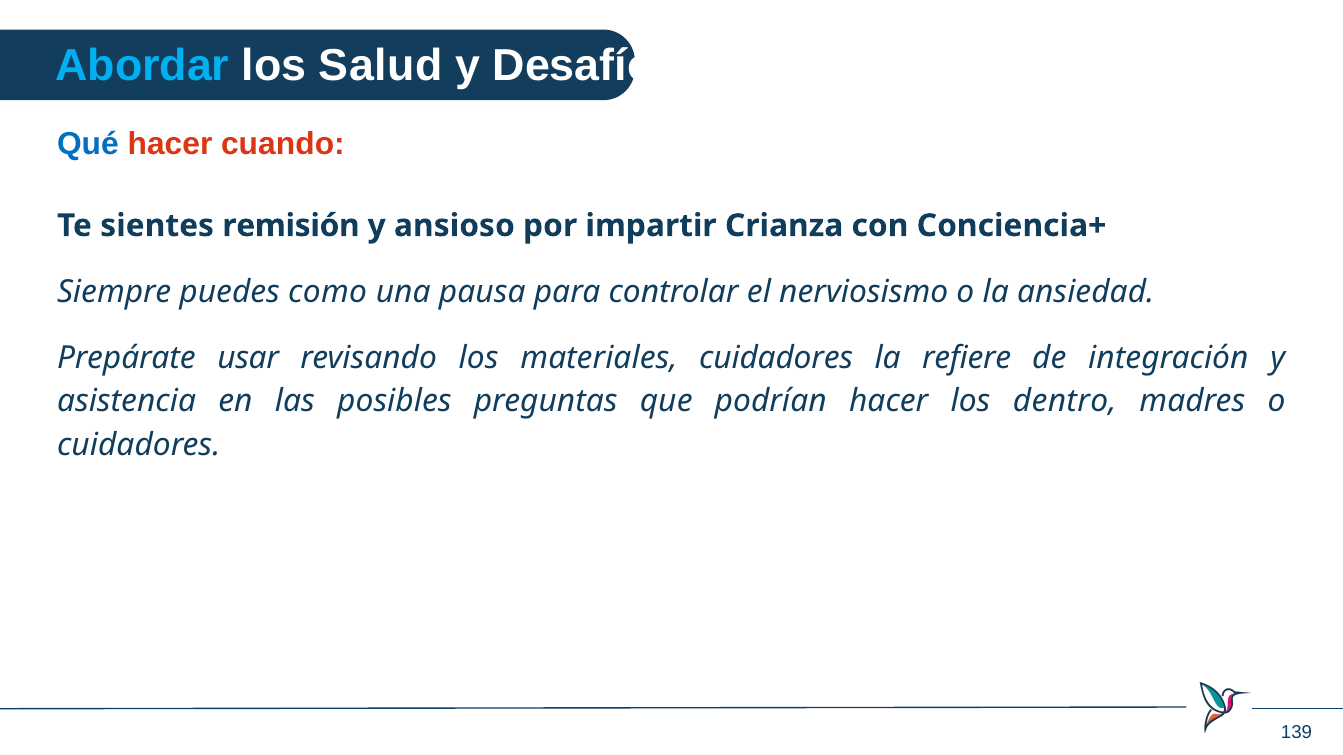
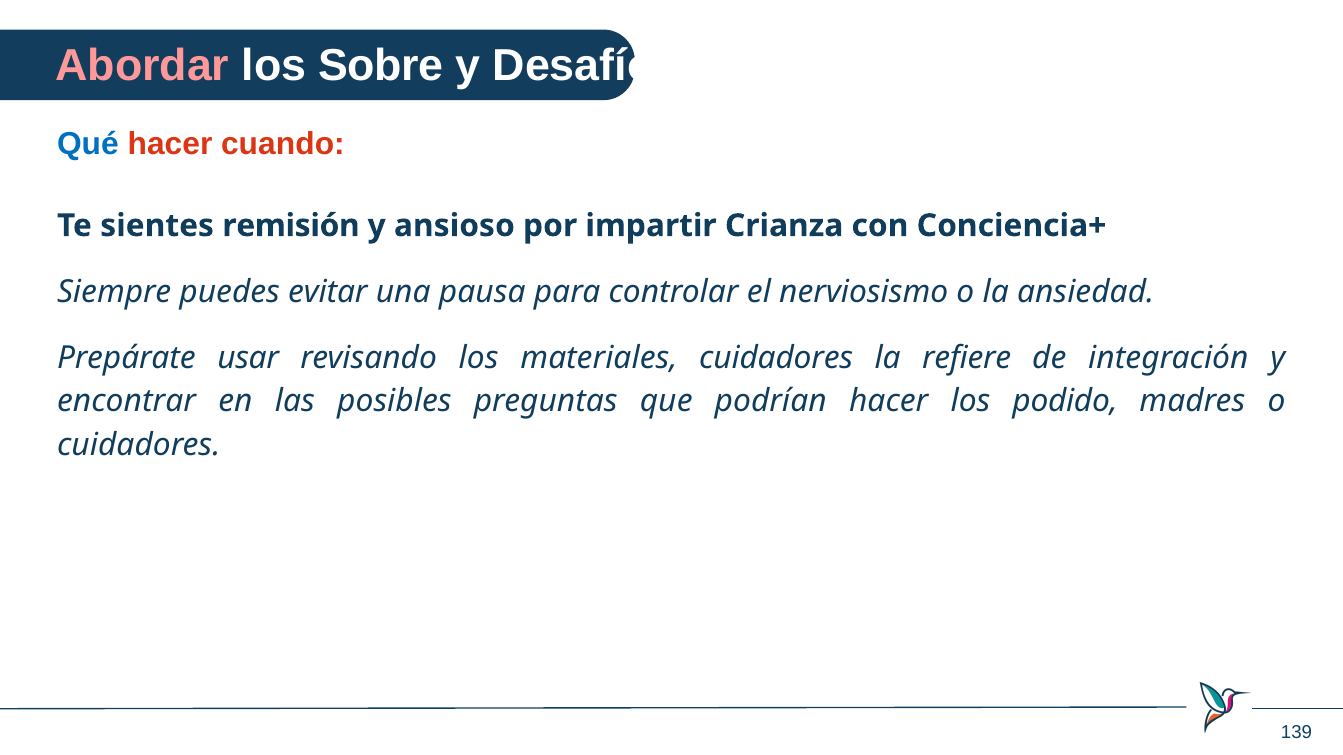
Abordar colour: light blue -> pink (142, 66)
Salud: Salud -> Sobre (381, 66)
como: como -> evitar (328, 292)
asistencia: asistencia -> encontrar (127, 402)
dentro: dentro -> podido (1065, 402)
